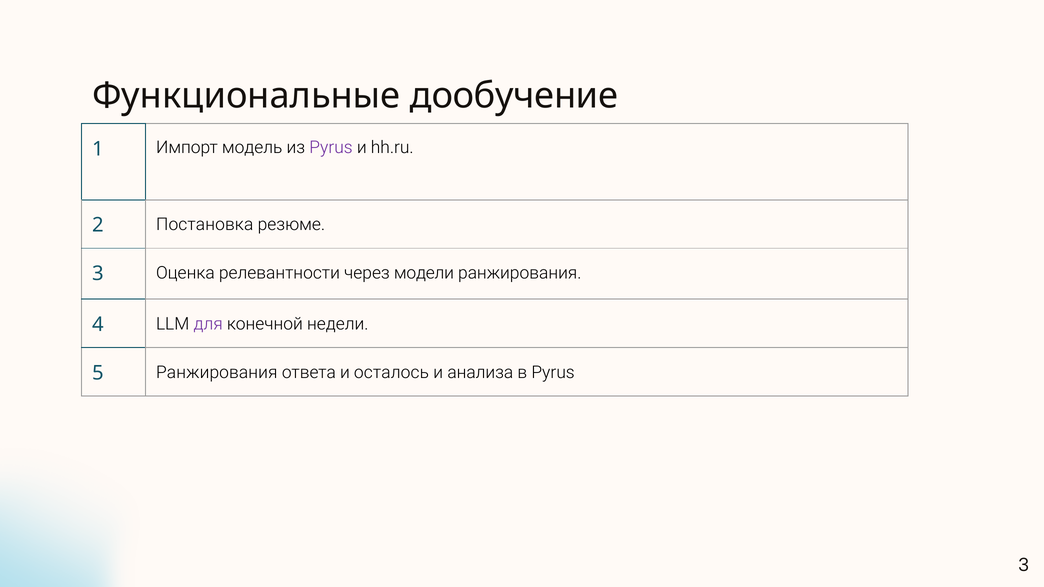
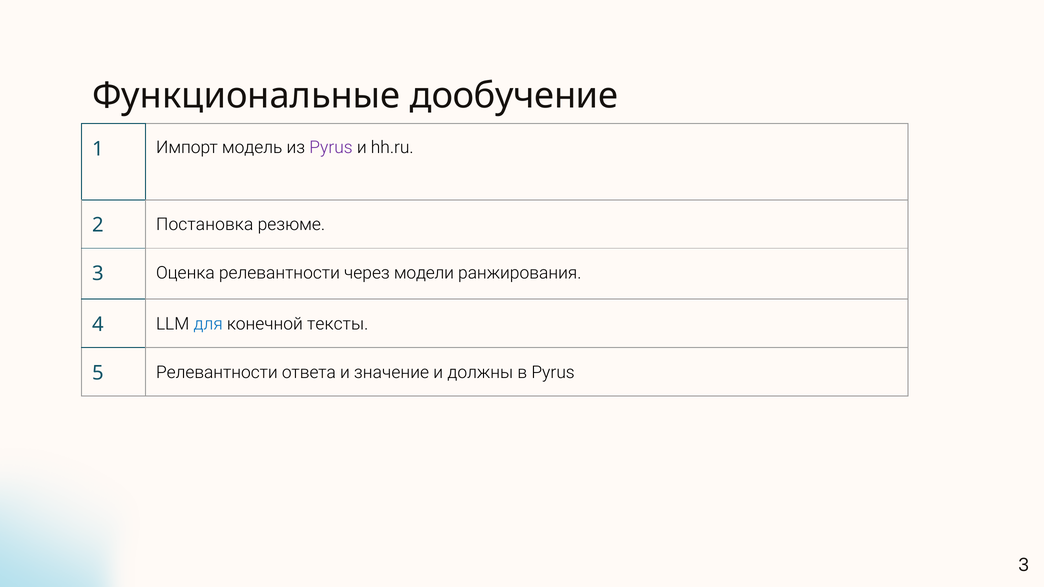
для colour: purple -> blue (208, 324)
недели: недели -> тексты (338, 324)
5 Ранжирования: Ранжирования -> Релевантности (217, 373)
осталось: осталось -> значение (392, 373)
анализа: анализа -> должны (480, 373)
